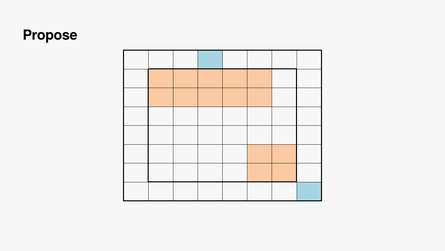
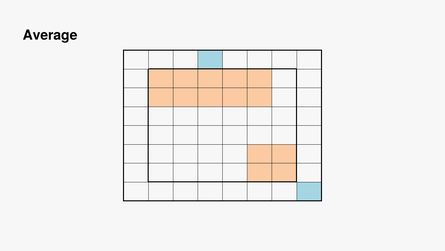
Propose: Propose -> Average (50, 35)
